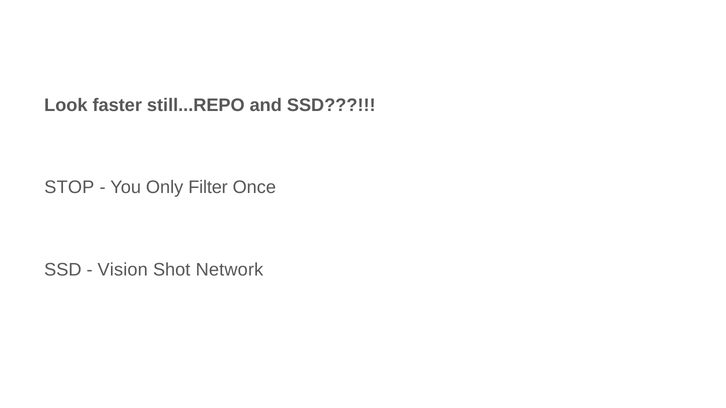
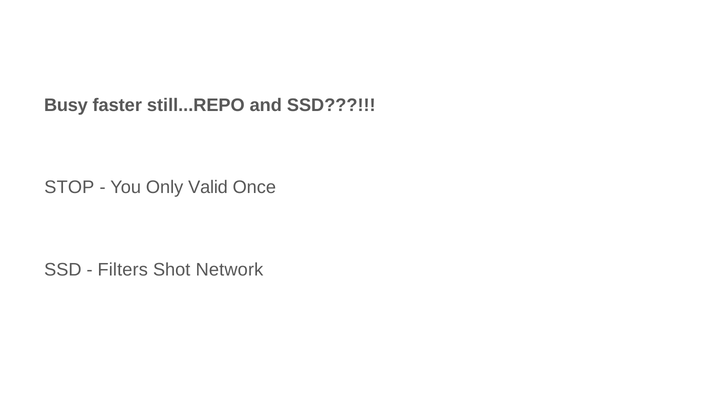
Look: Look -> Busy (66, 105)
Filter: Filter -> Valid (208, 188)
Vision: Vision -> Filters (123, 270)
